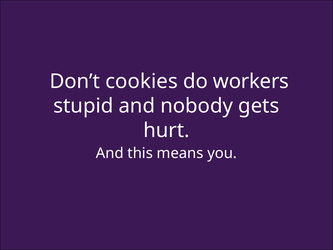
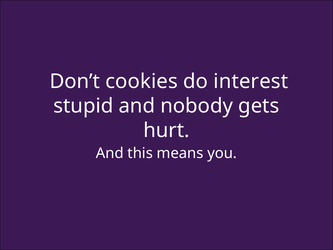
workers: workers -> interest (251, 81)
